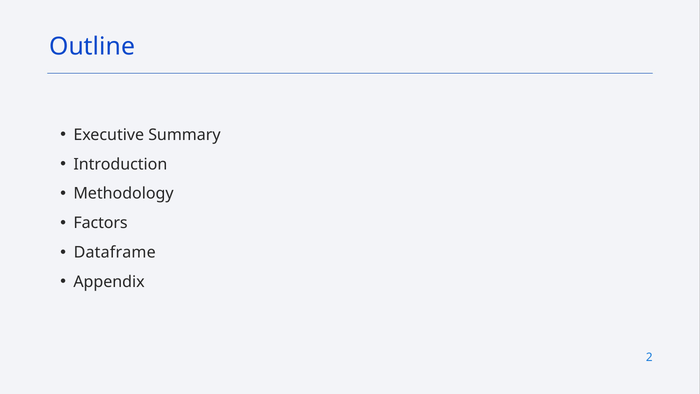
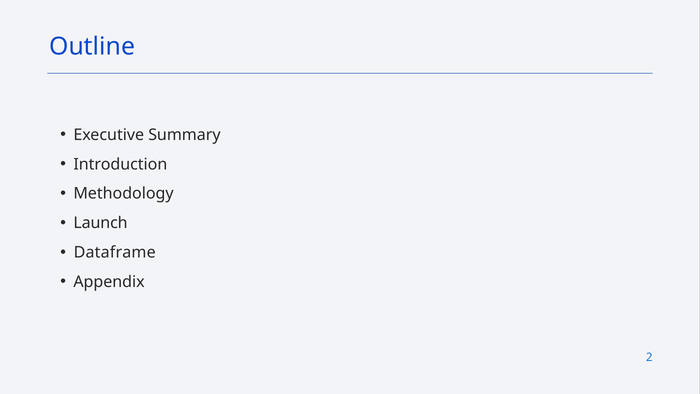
Factors: Factors -> Launch (101, 223)
